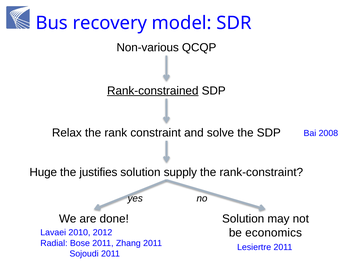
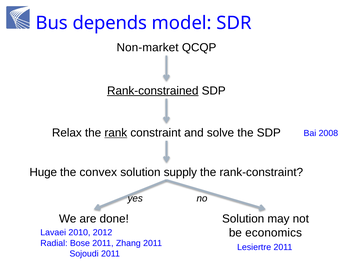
recovery: recovery -> depends (110, 23)
Non-various: Non-various -> Non-market (148, 47)
rank underline: none -> present (116, 132)
justifies: justifies -> convex (98, 172)
